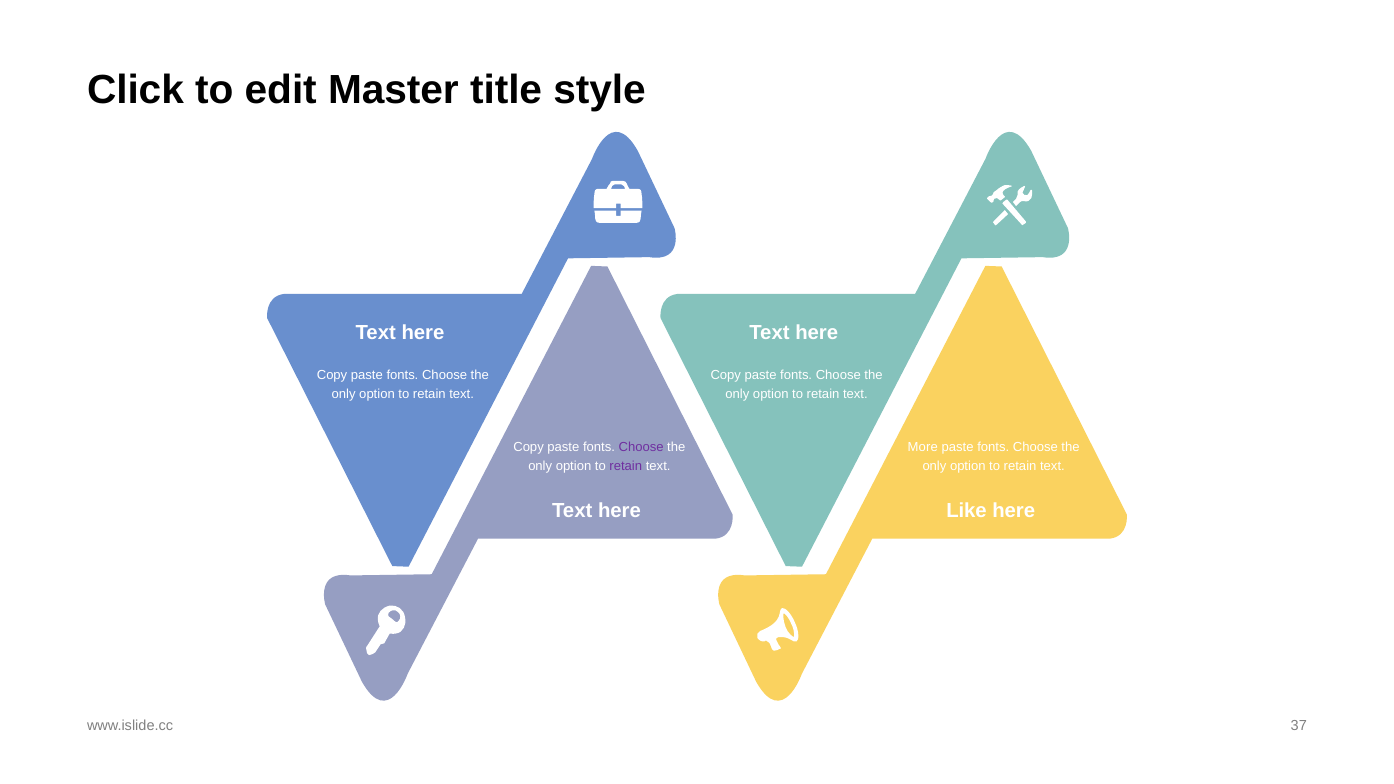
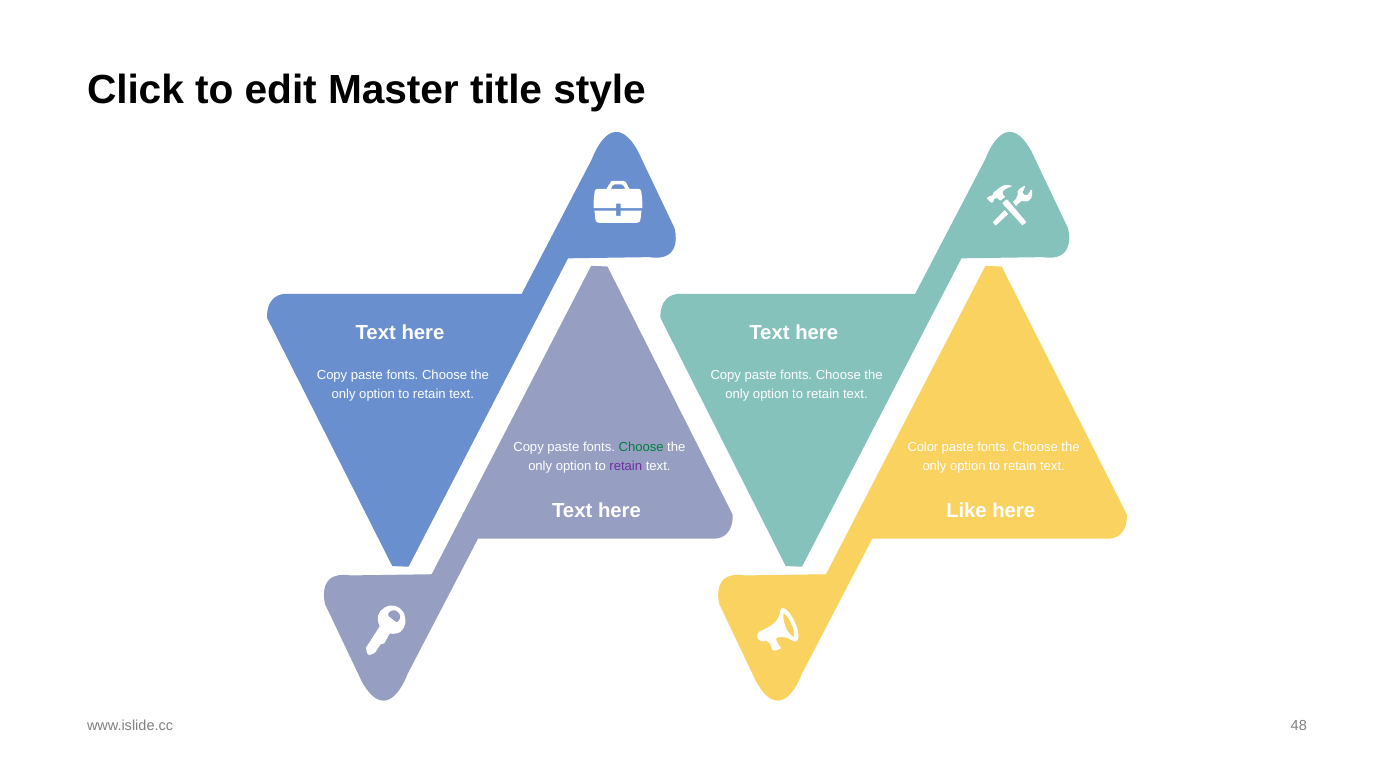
Choose colour: purple -> green (641, 447)
More: More -> Color (923, 447)
37: 37 -> 48 (1299, 726)
